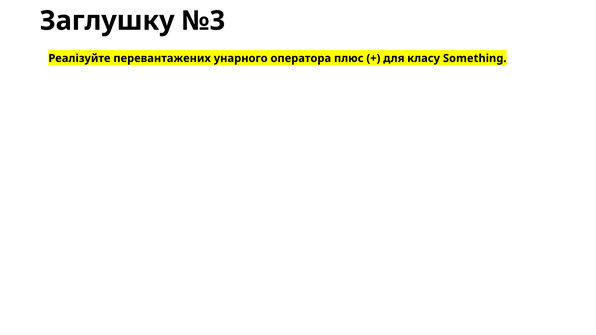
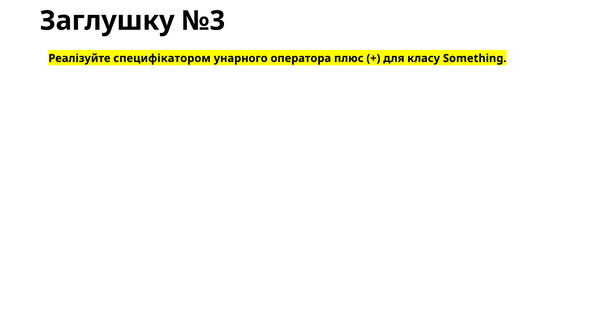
перевантажених: перевантажених -> специфікатором (162, 58)
